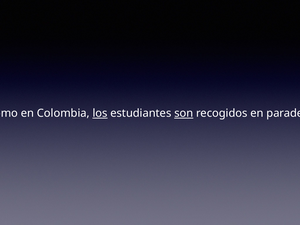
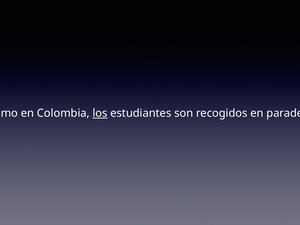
son underline: present -> none (184, 113)
